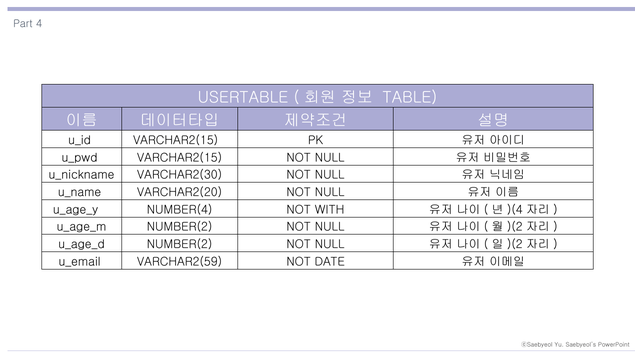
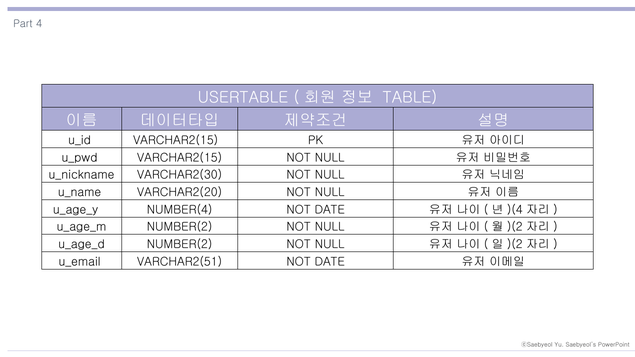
NUMBER(4 NOT WITH: WITH -> DATE (330, 210)
VARCHAR2(59: VARCHAR2(59 -> VARCHAR2(51 (180, 262)
